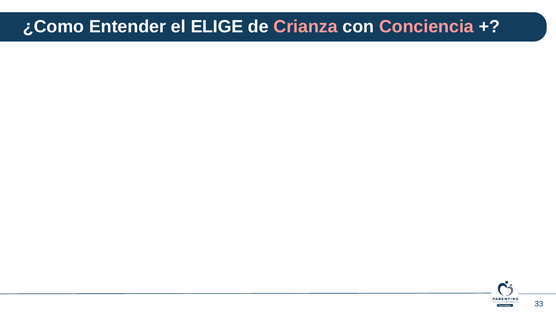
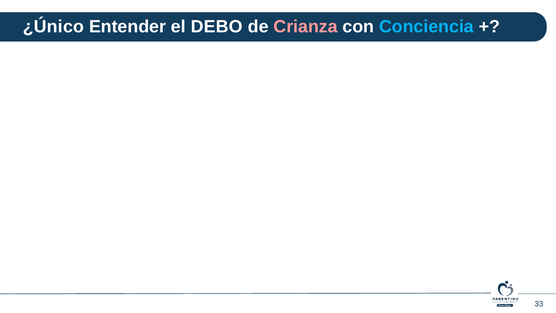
¿Como: ¿Como -> ¿Único (53, 27)
ELIGE: ELIGE -> DEBO (217, 27)
Conciencia colour: pink -> light blue (426, 27)
